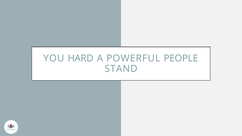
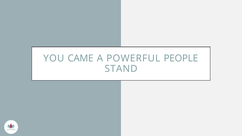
HARD: HARD -> CAME (81, 58)
